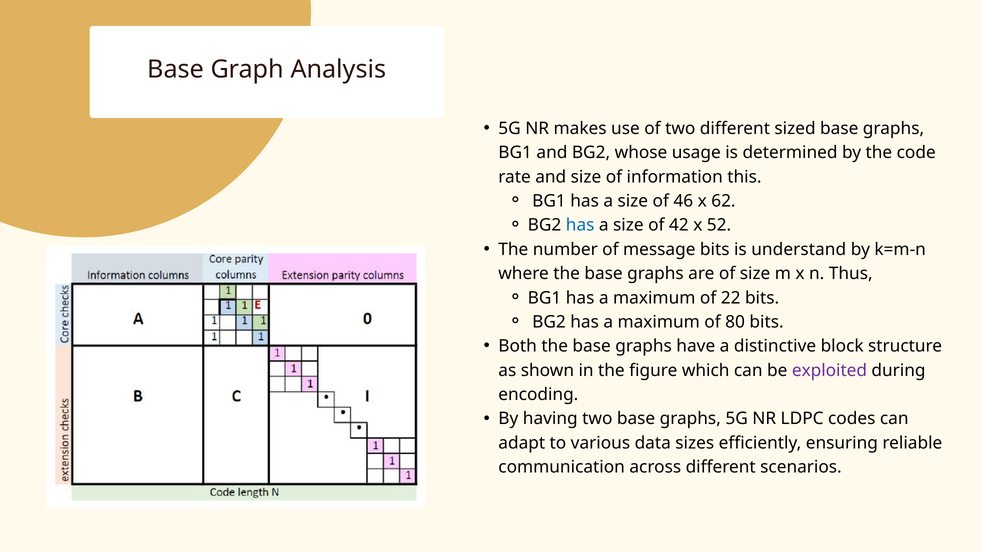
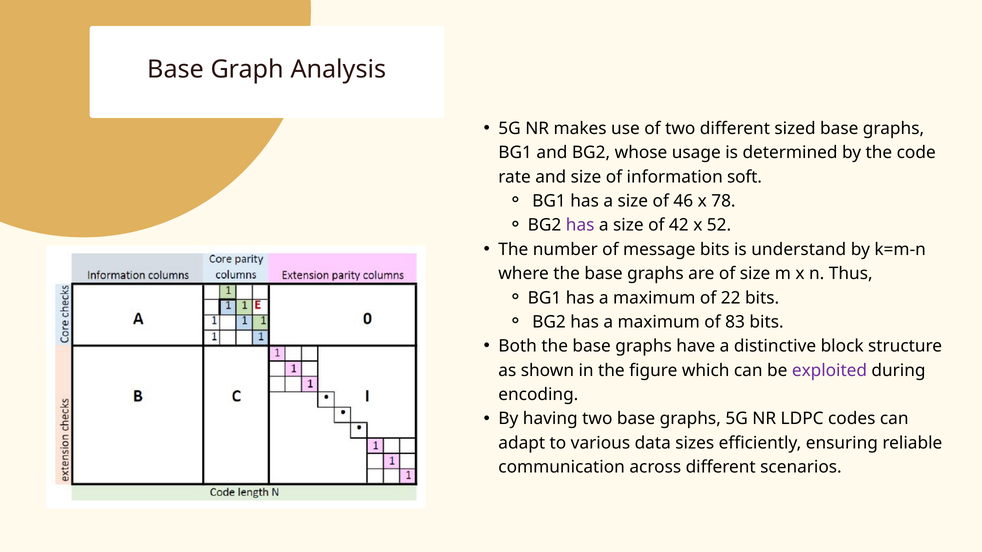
this: this -> soft (744, 177)
62: 62 -> 78 (723, 201)
has colour: blue -> purple (580, 225)
80: 80 -> 83 (735, 322)
